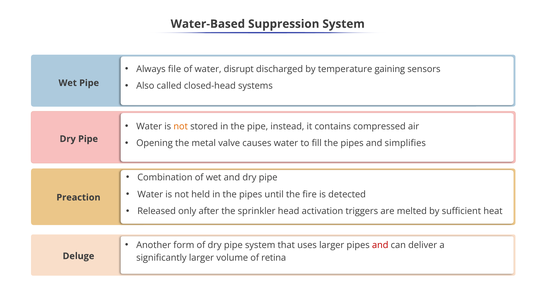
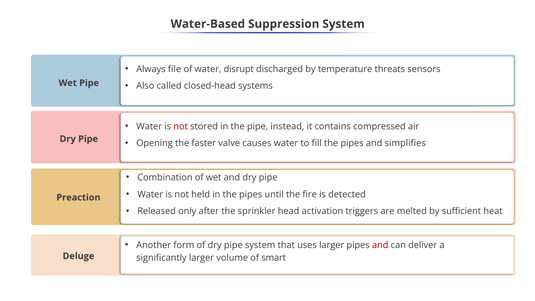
gaining: gaining -> threats (390, 69)
not colour: orange -> red (181, 126)
metal: metal -> faster (204, 143)
retina: retina -> smart (274, 258)
